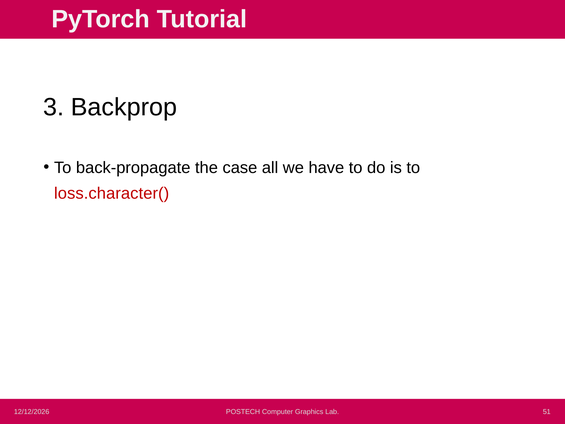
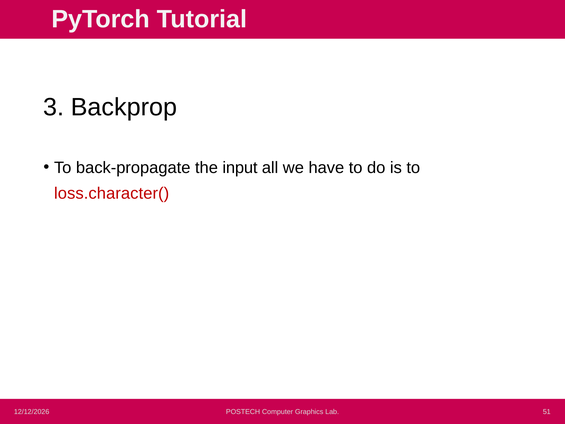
case: case -> input (240, 168)
